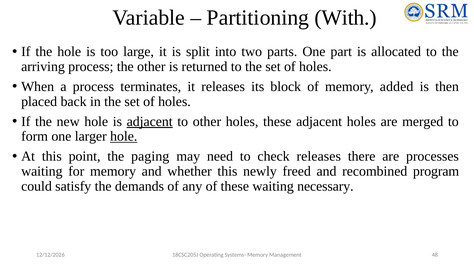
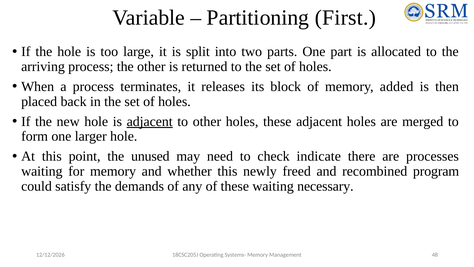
With: With -> First (345, 18)
hole underline: present -> none (124, 136)
paging: paging -> unused (150, 156)
check releases: releases -> indicate (319, 156)
